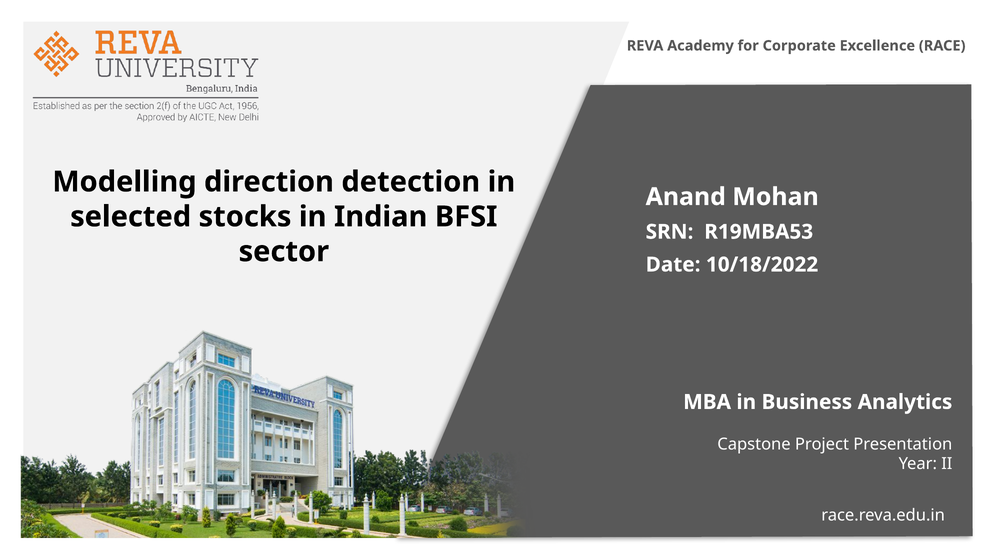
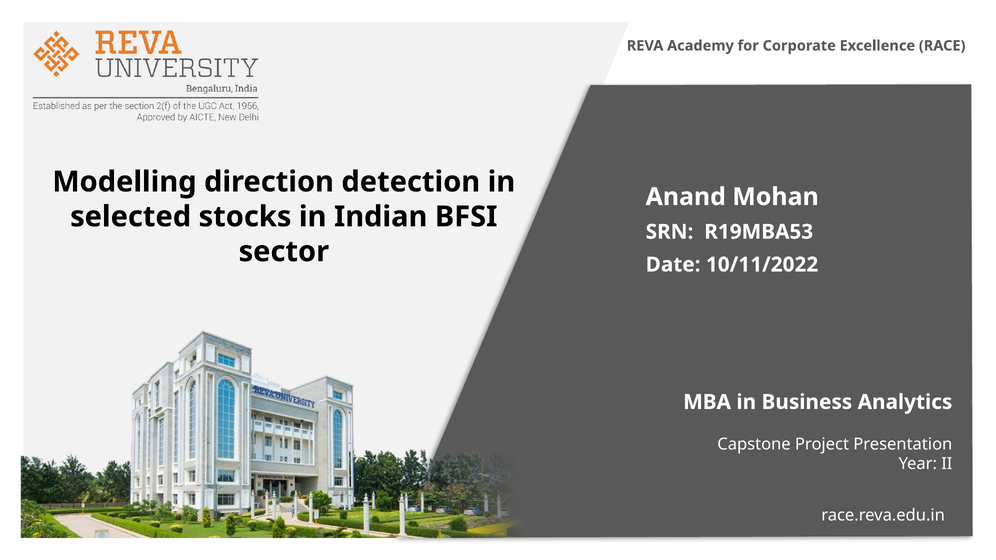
10/18/2022: 10/18/2022 -> 10/11/2022 (762, 265)
